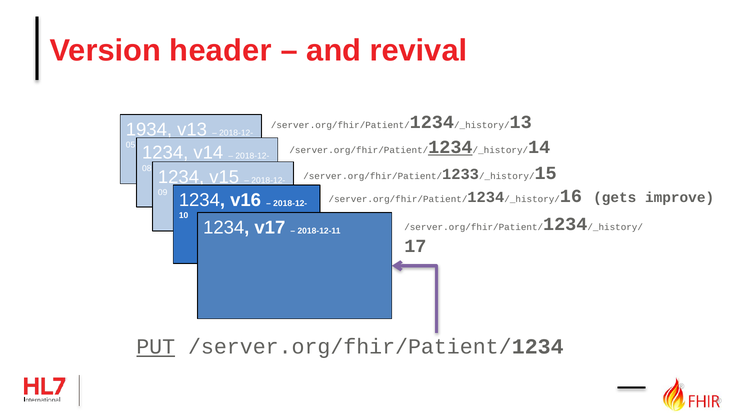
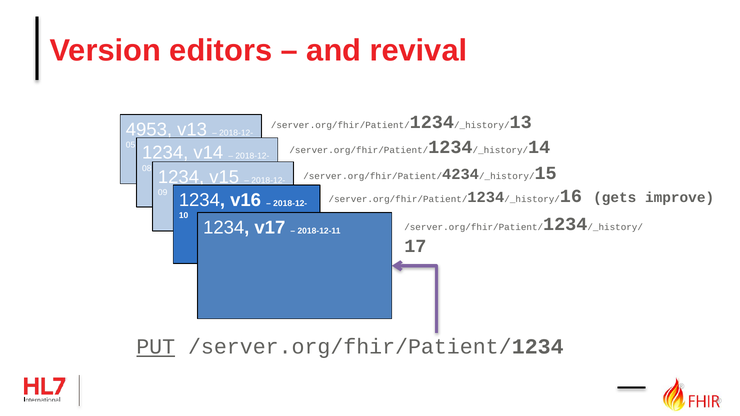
header: header -> editors (221, 50)
1934: 1934 -> 4953 (149, 130)
1234 underline: present -> none (450, 147)
1233: 1233 -> 4234 (461, 174)
